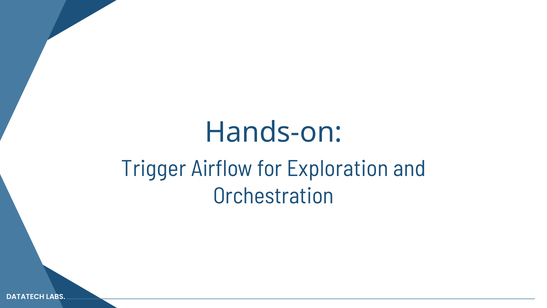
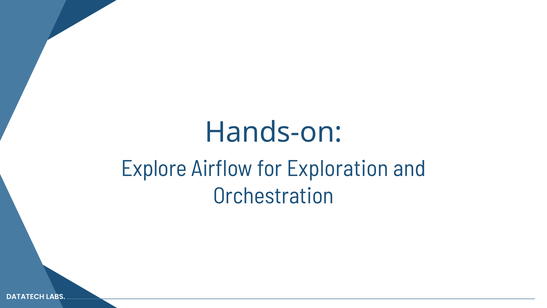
Trigger: Trigger -> Explore (154, 169)
